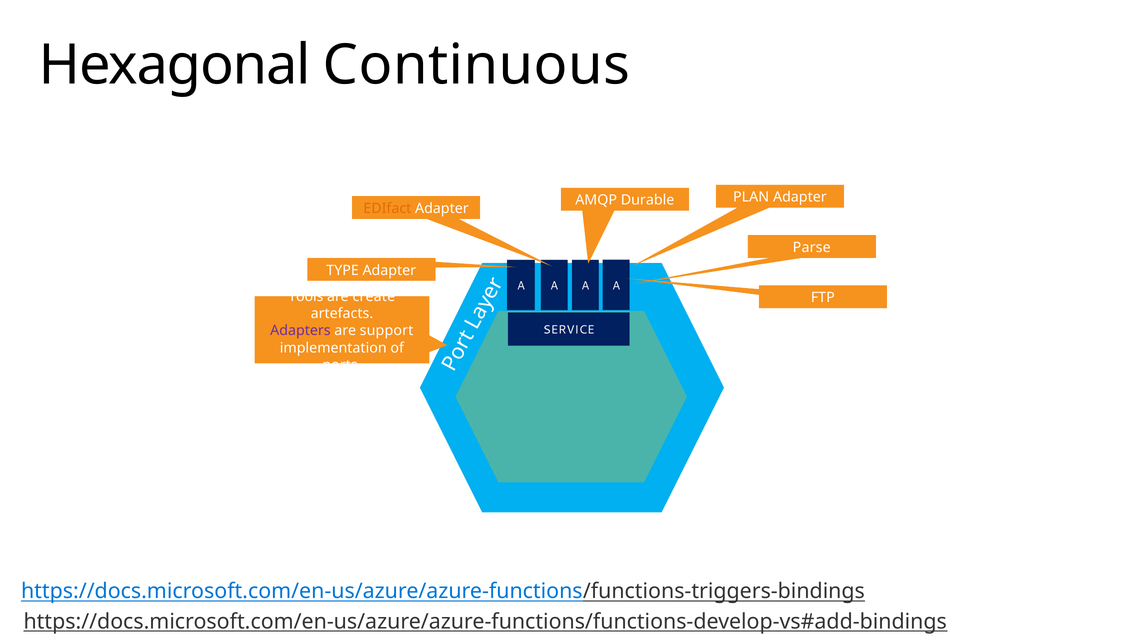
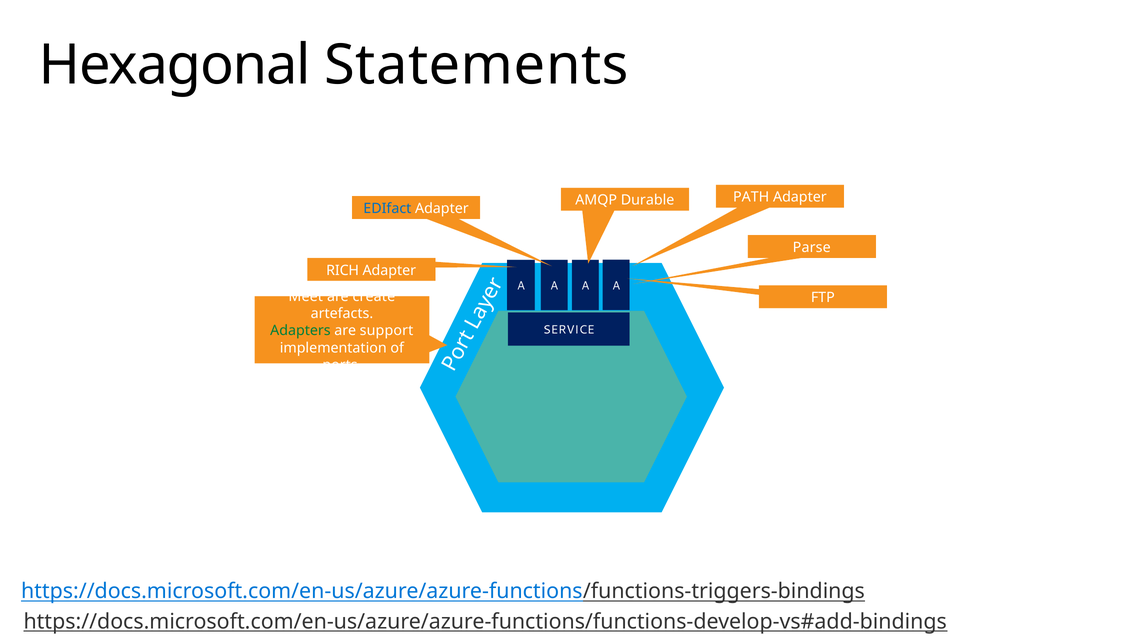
Continuous: Continuous -> Statements (476, 65)
PLAN: PLAN -> PATH (751, 197)
EDIfact colour: orange -> blue (387, 208)
TYPE: TYPE -> RICH (343, 270)
Tools: Tools -> Meet (306, 296)
Adapters colour: purple -> green (300, 331)
